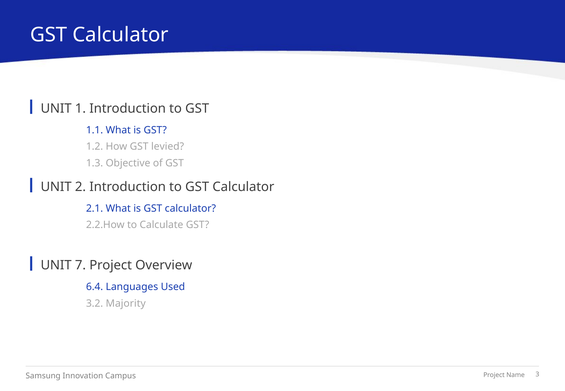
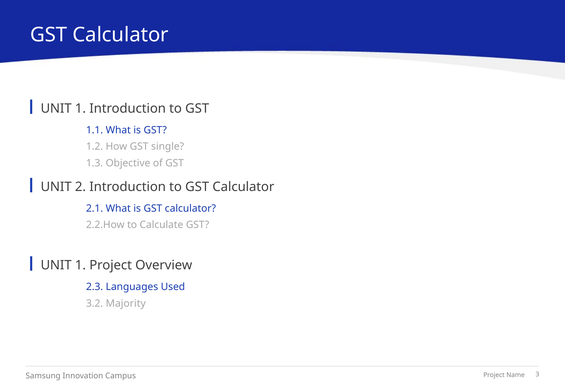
levied: levied -> single (168, 147)
7: 7 -> 1 (80, 265)
6.4: 6.4 -> 2.3 (95, 287)
